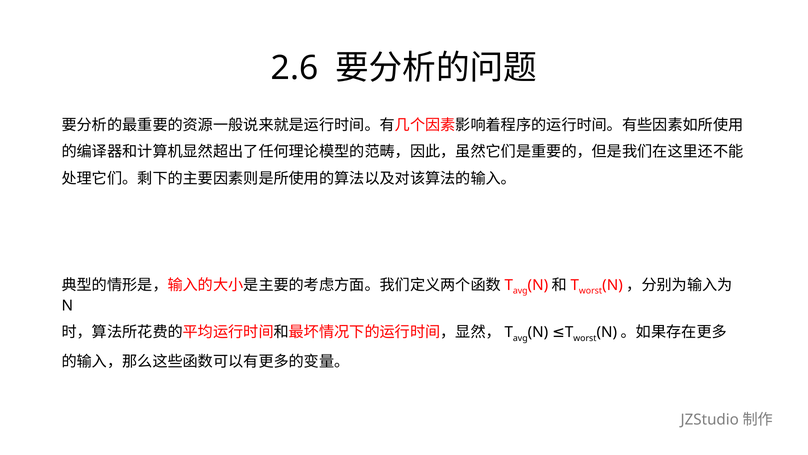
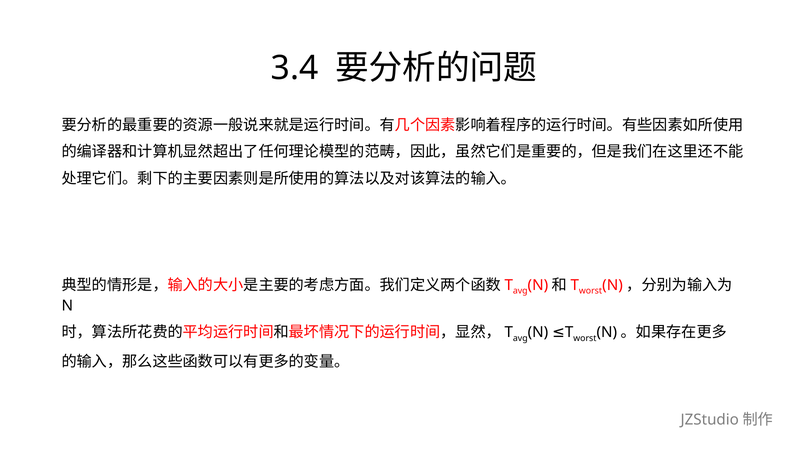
2.6: 2.6 -> 3.4 (295, 68)
